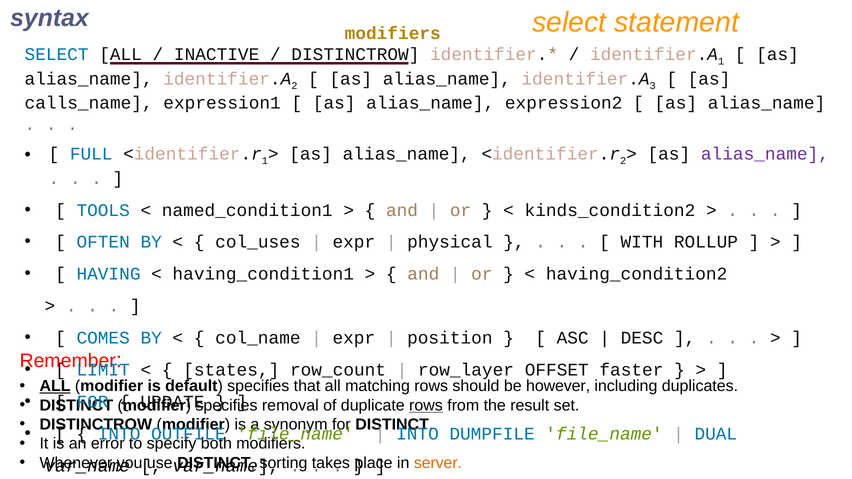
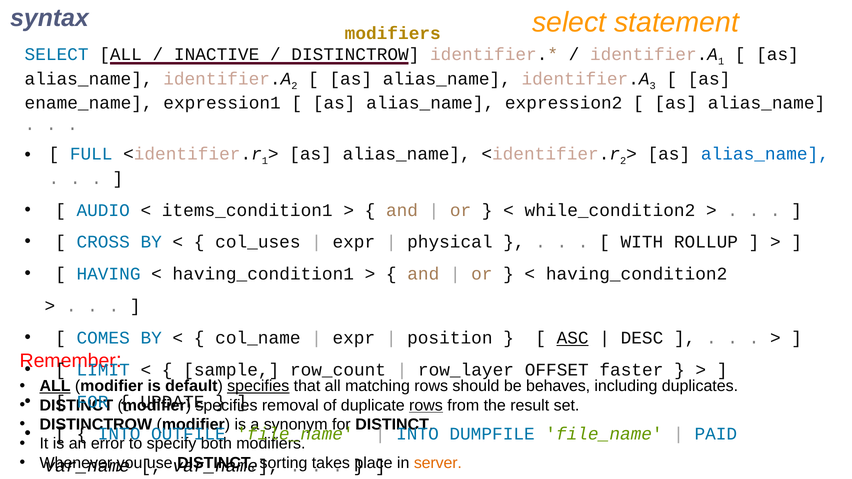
calls_name: calls_name -> ename_name (89, 103)
alias_name colour: purple -> blue (765, 154)
TOOLS: TOOLS -> AUDIO (103, 210)
named_condition1: named_condition1 -> items_condition1 (247, 210)
kinds_condition2: kinds_condition2 -> while_condition2 (610, 210)
OFTEN: OFTEN -> CROSS (103, 242)
ASC underline: none -> present (573, 338)
states: states -> sample (231, 370)
specifies underline: none -> present (258, 386)
however: however -> behaves (558, 386)
DUAL: DUAL -> PAID (716, 434)
